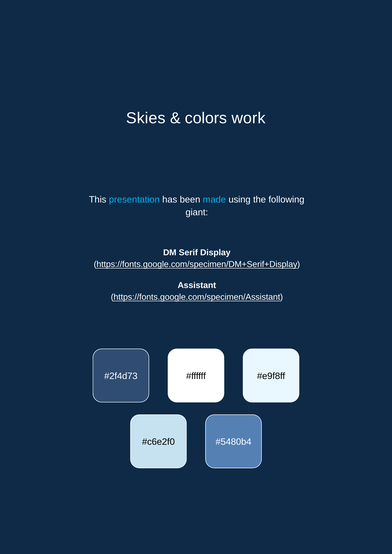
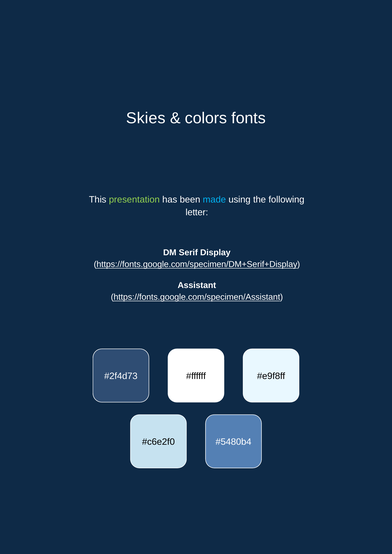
work: work -> fonts (249, 118)
presentation colour: light blue -> light green (134, 200)
giant: giant -> letter (197, 212)
